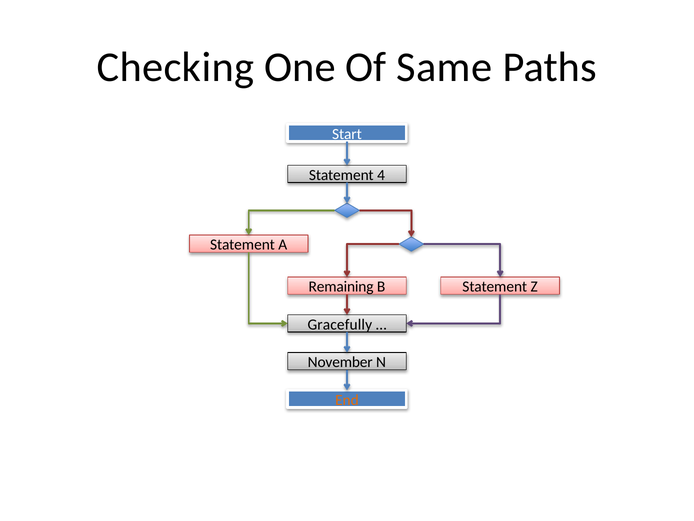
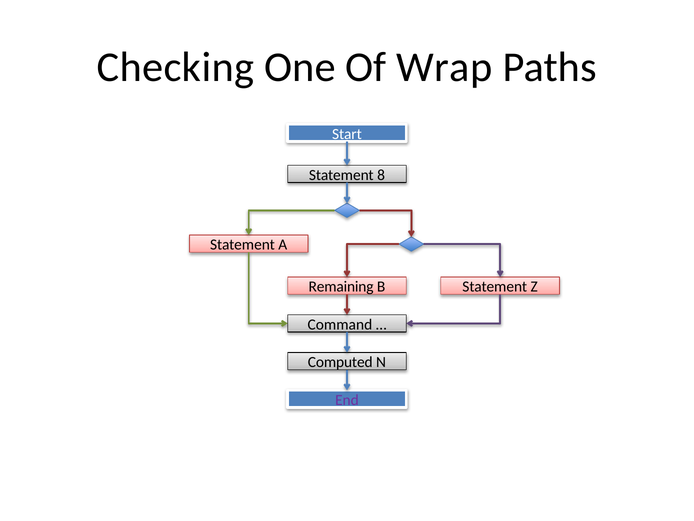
Same: Same -> Wrap (444, 67)
4: 4 -> 8 (381, 175)
Gracefully: Gracefully -> Command (340, 324)
November: November -> Computed (340, 362)
End colour: orange -> purple (347, 400)
